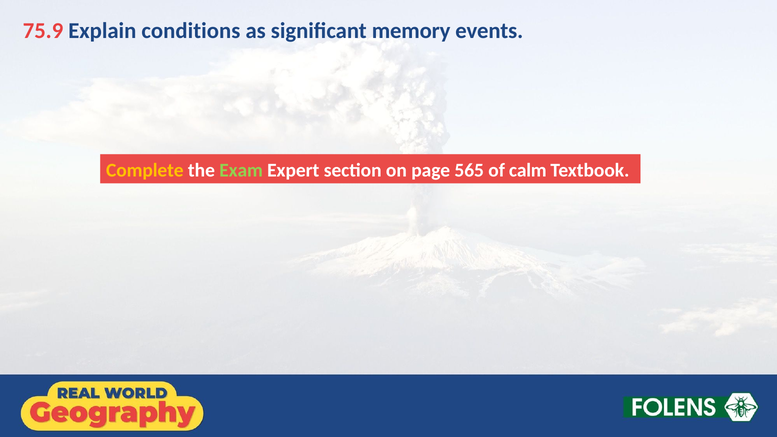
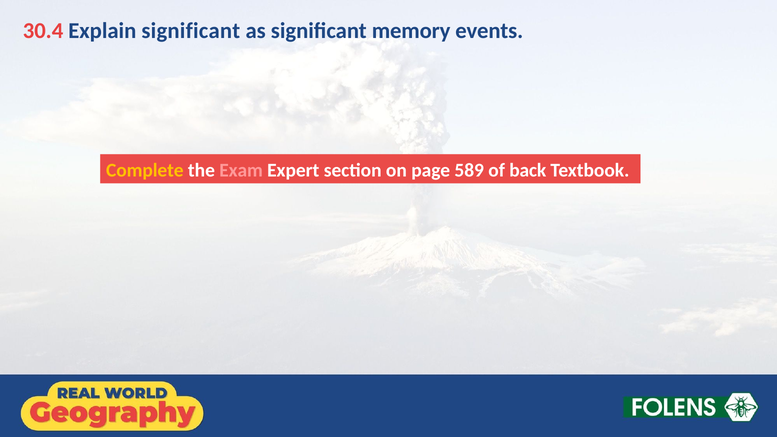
75.9: 75.9 -> 30.4 (43, 31)
Explain conditions: conditions -> significant (191, 31)
Exam colour: light green -> pink (241, 170)
565: 565 -> 589 (469, 170)
calm: calm -> back (528, 170)
